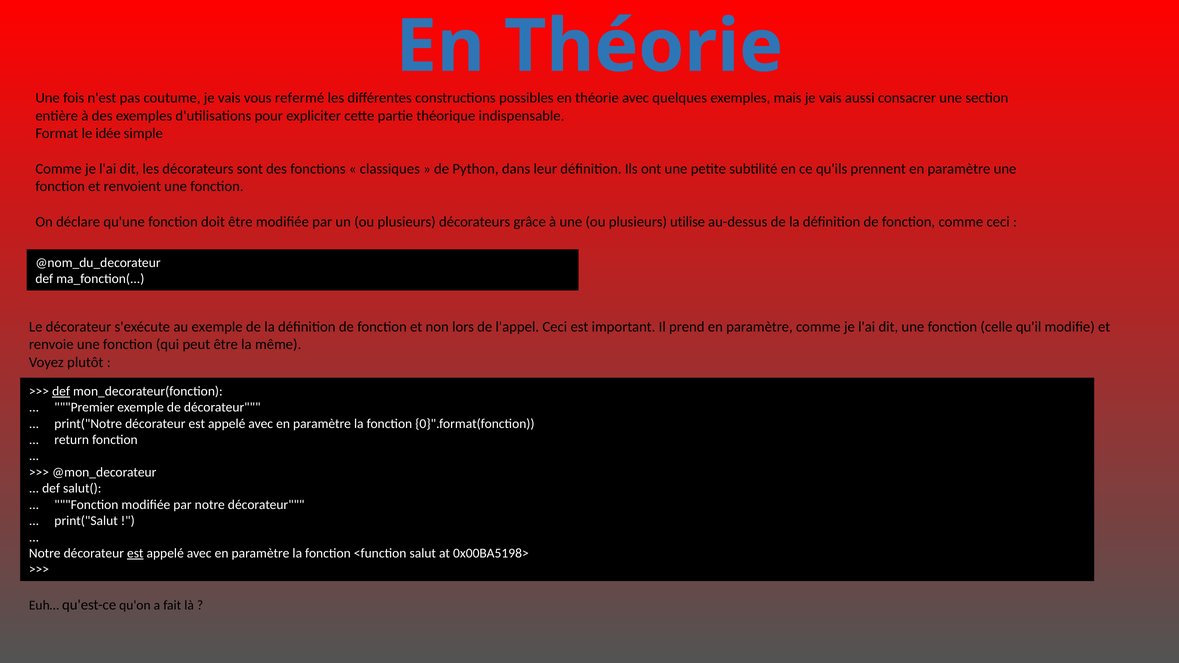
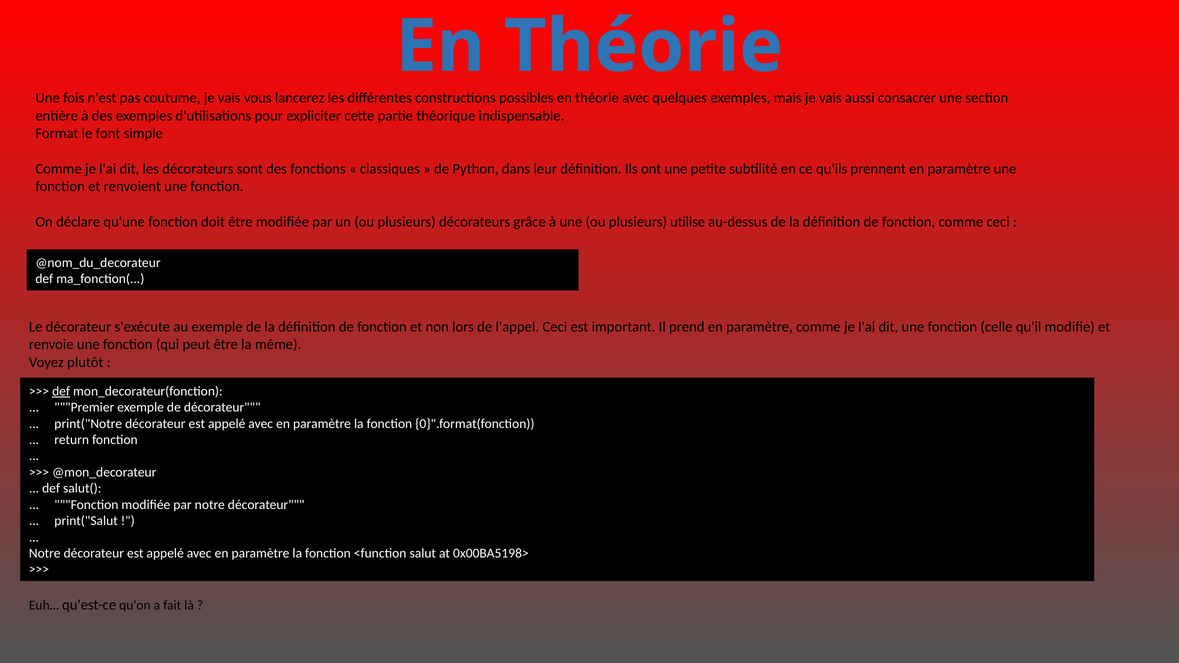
refermé: refermé -> lancerez (300, 98)
idée: idée -> font (108, 133)
est underline: present -> none (135, 553)
